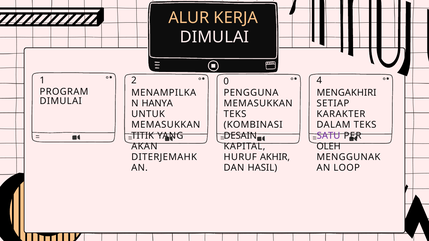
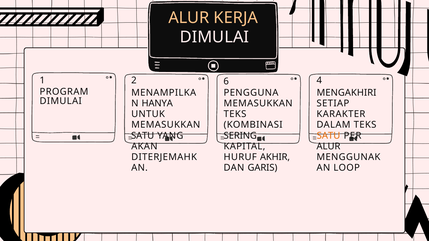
0: 0 -> 6 (226, 81)
TITIK: TITIK -> SATU (143, 136)
DESAIN: DESAIN -> SERING (240, 136)
SATU colour: purple -> orange (328, 136)
OLEH: OLEH -> ALUR (329, 146)
HASIL: HASIL -> GARIS (262, 168)
